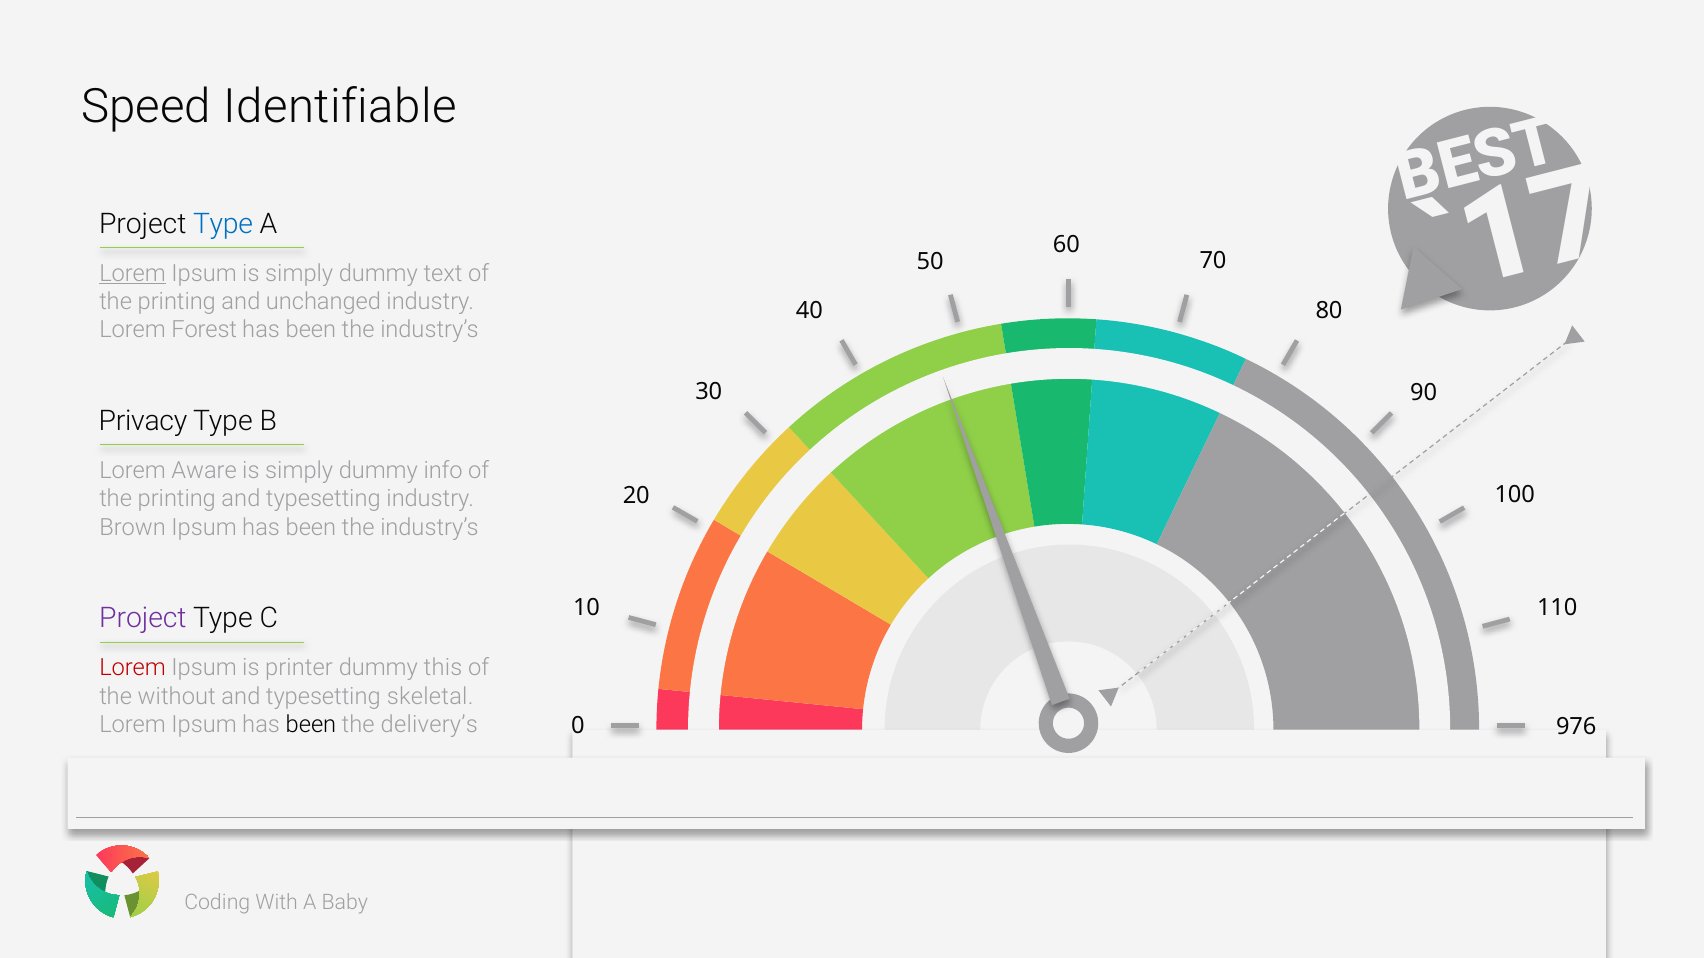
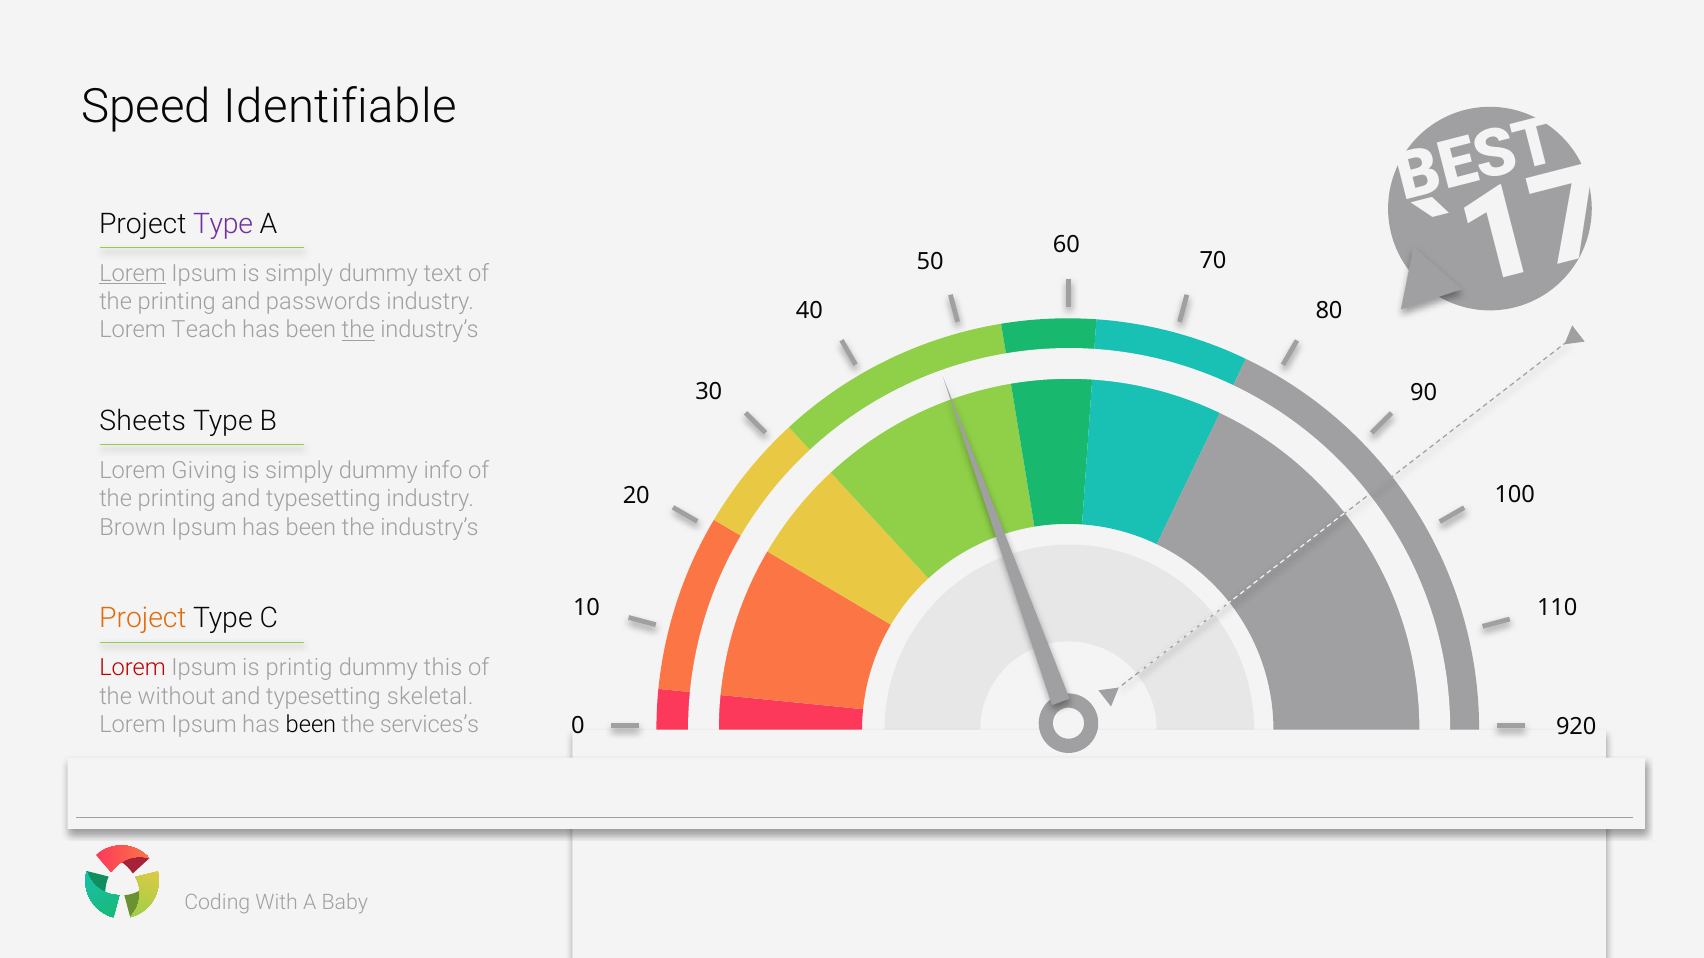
Type colour: blue -> purple (223, 224)
unchanged: unchanged -> passwords (323, 302)
Forest: Forest -> Teach (204, 330)
the underline: none -> present (358, 330)
Privacy: Privacy -> Sheets (143, 422)
Aware: Aware -> Giving (204, 471)
Project colour: purple -> orange (143, 619)
printer: printer -> printig (299, 668)
delivery’s: delivery’s -> services’s (430, 725)
976: 976 -> 920 (1576, 727)
